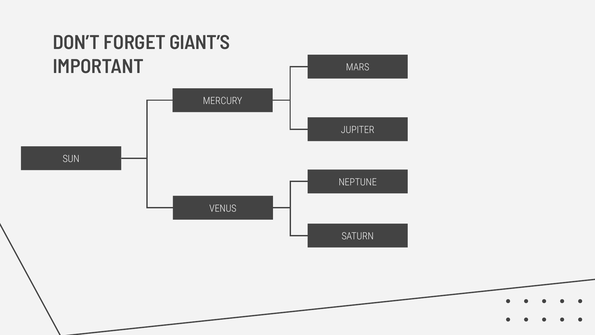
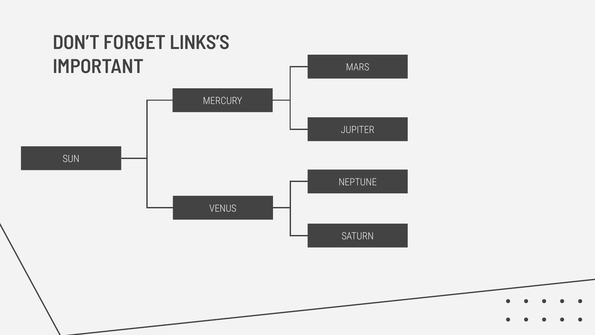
GIANT’S: GIANT’S -> LINKS’S (200, 43)
